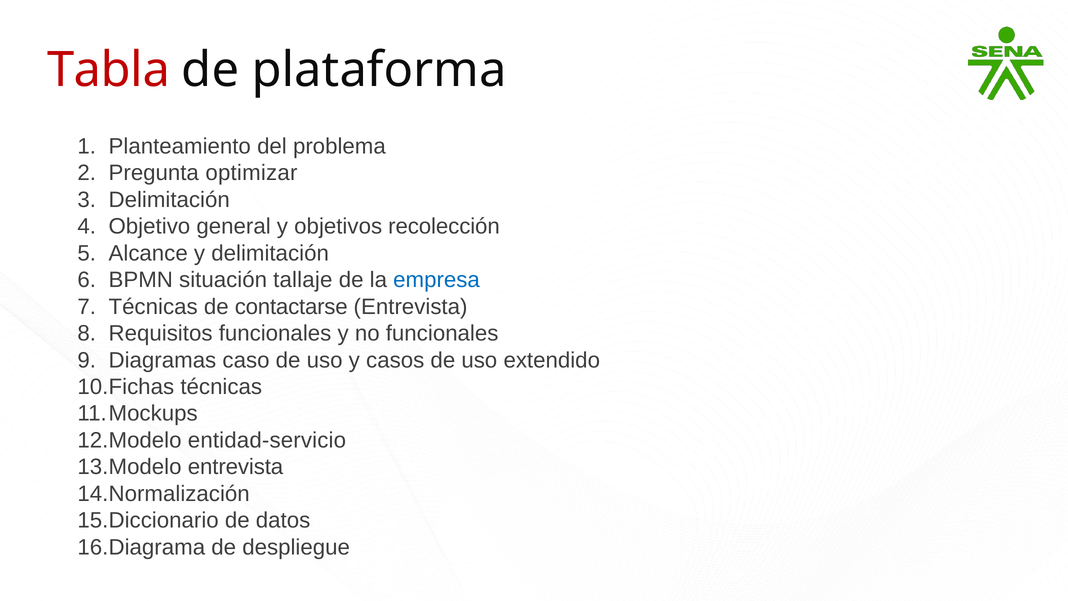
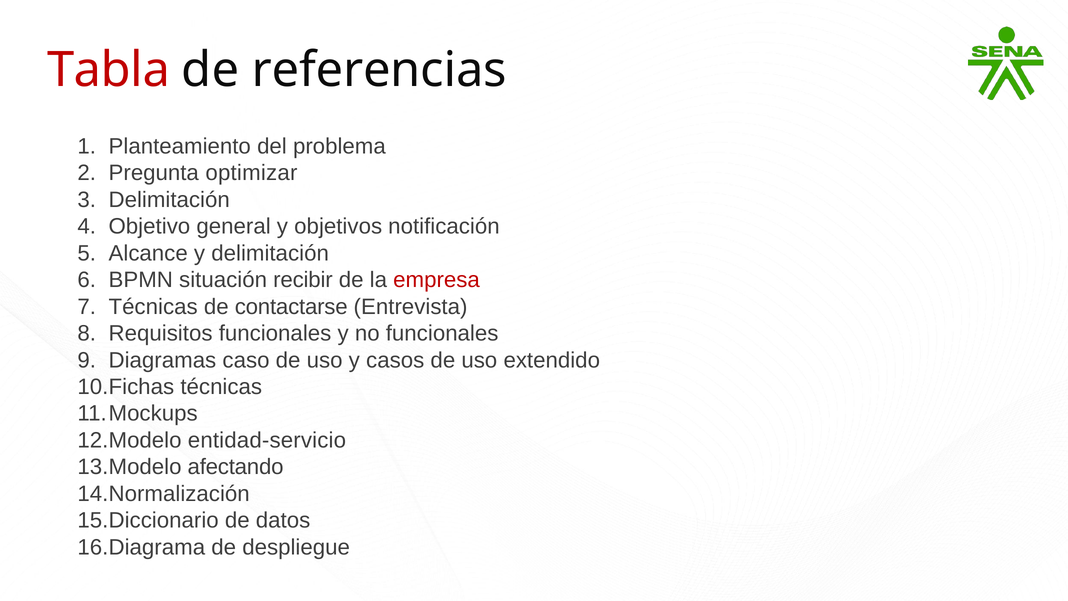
plataforma: plataforma -> referencias (379, 70)
recolección: recolección -> notificación (444, 226)
tallaje: tallaje -> recibir (303, 280)
empresa colour: blue -> red (437, 280)
entrevista: entrevista -> afectando (236, 467)
